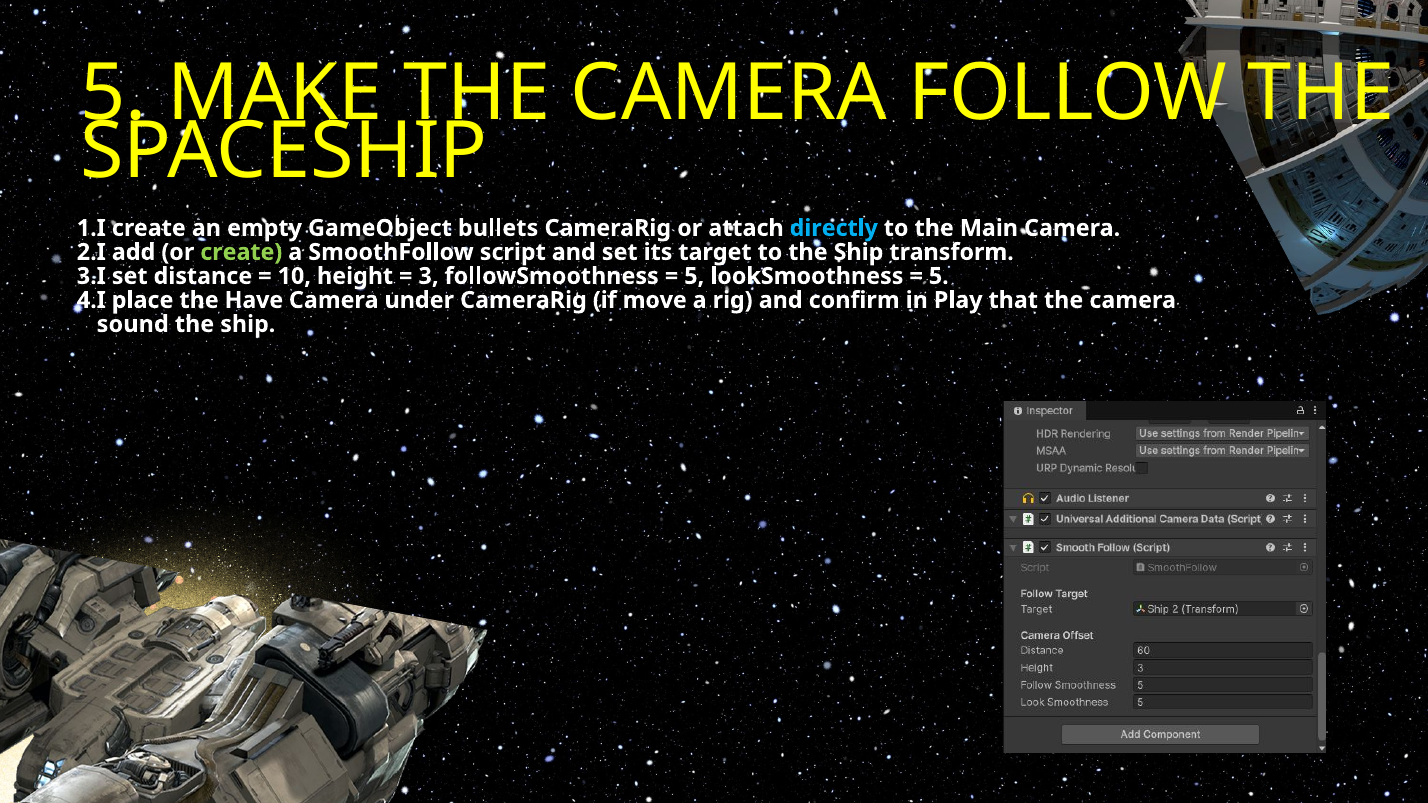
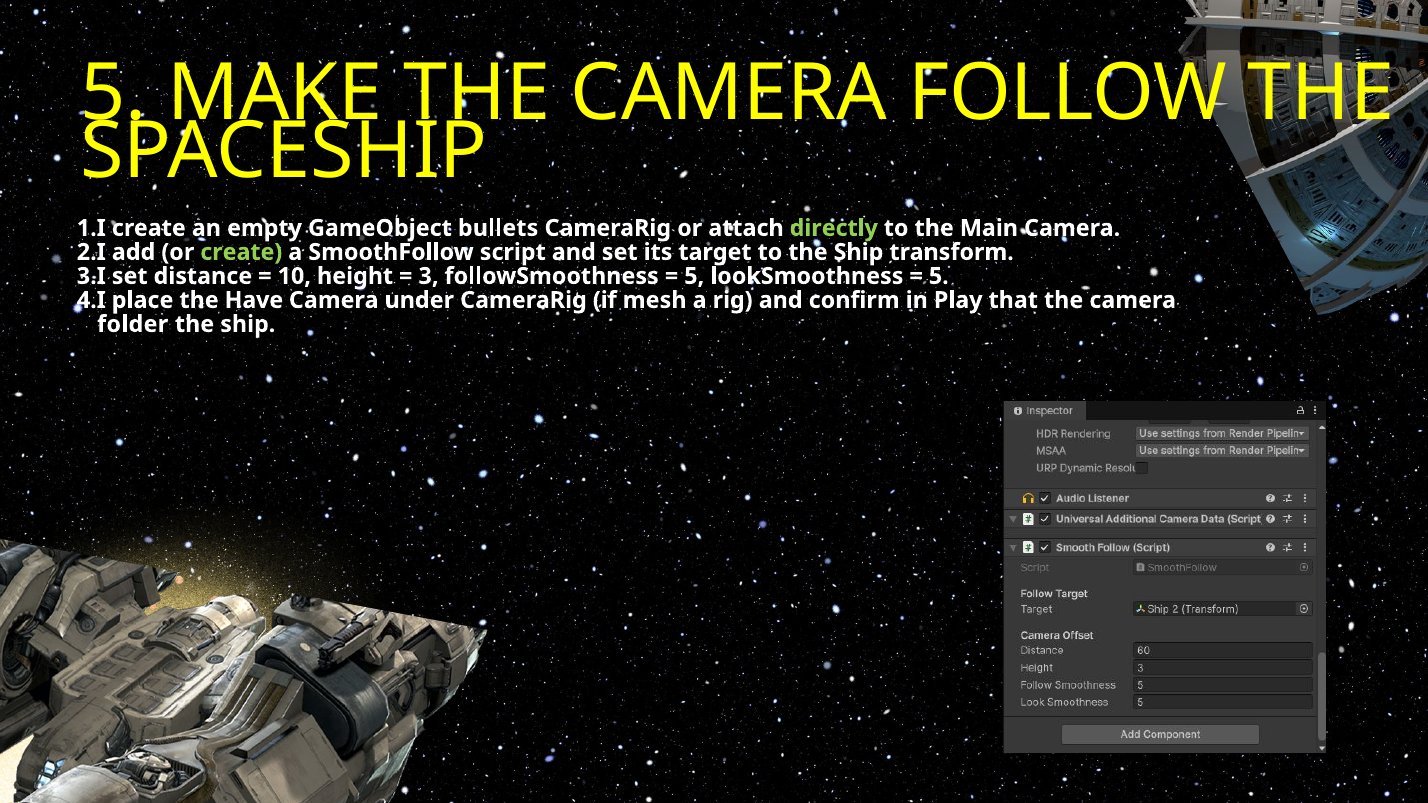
directly colour: light blue -> light green (834, 228)
move: move -> mesh (655, 300)
sound: sound -> folder (133, 324)
